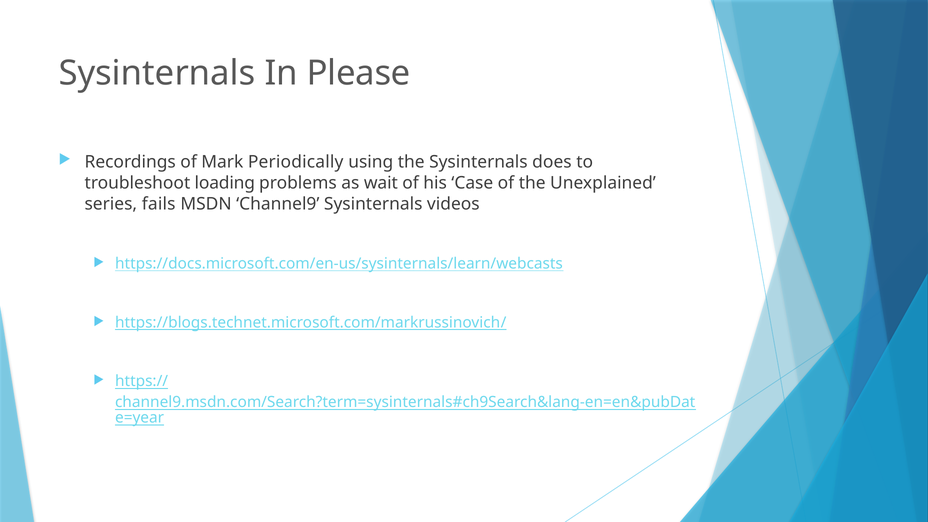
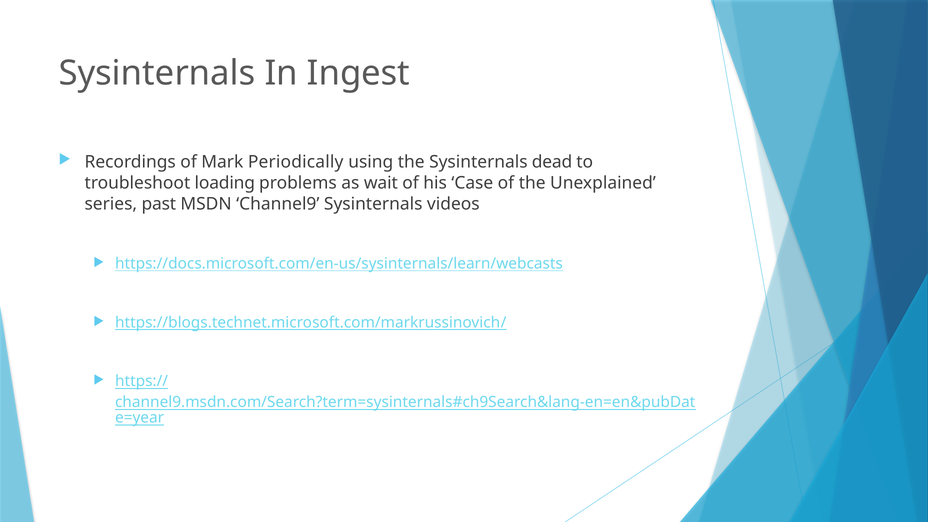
Please: Please -> Ingest (358, 73)
does: does -> dead (552, 162)
fails: fails -> past (159, 204)
